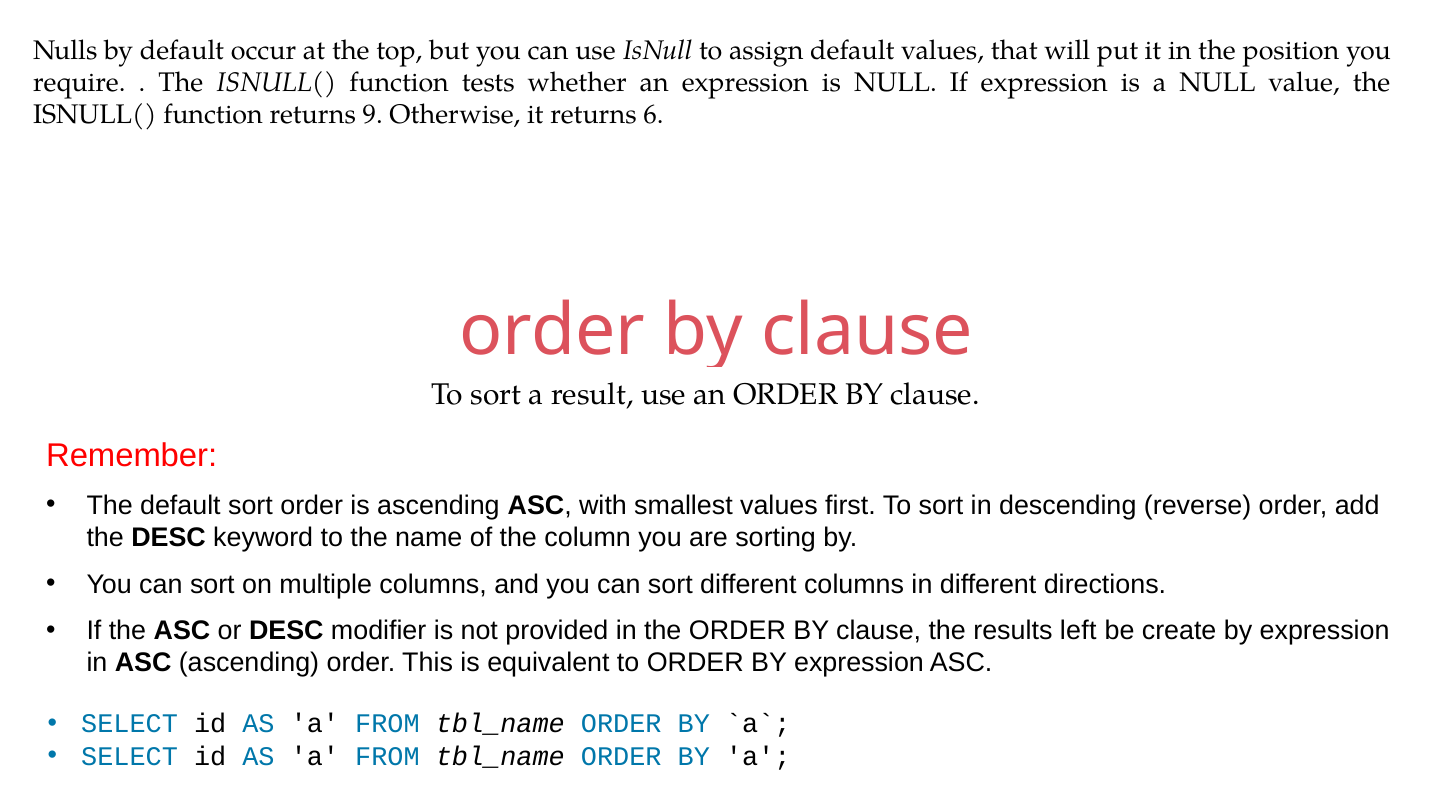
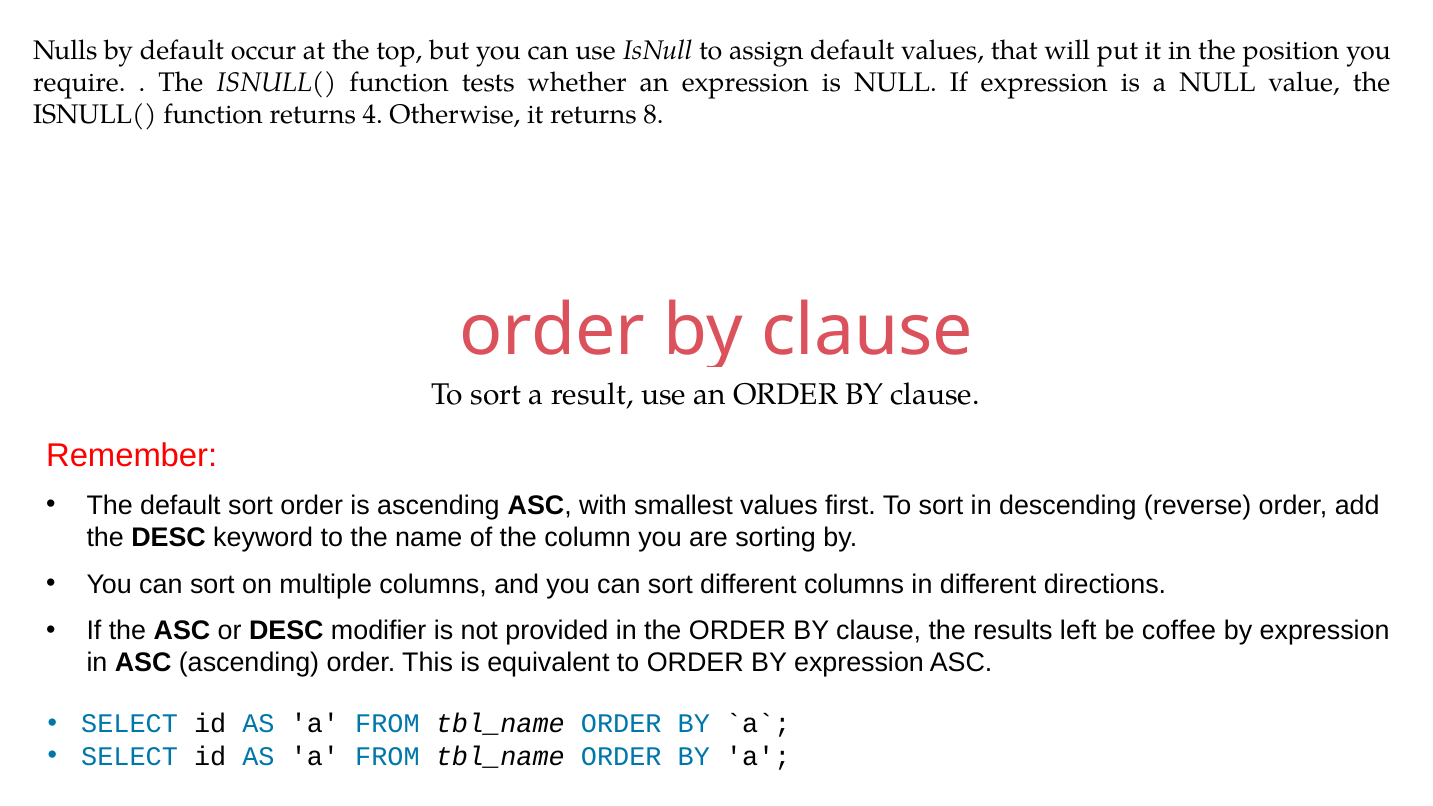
9: 9 -> 4 (373, 115)
6: 6 -> 8 (653, 115)
create: create -> coffee (1179, 631)
